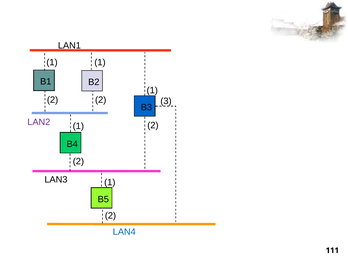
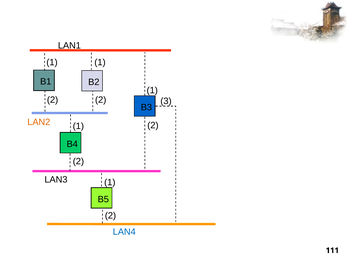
LAN2 colour: purple -> orange (39, 122)
